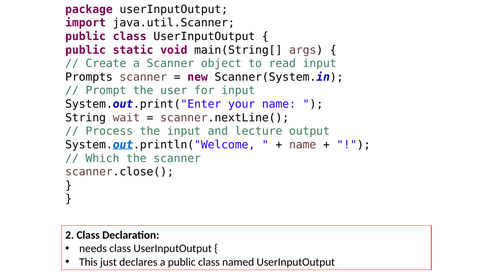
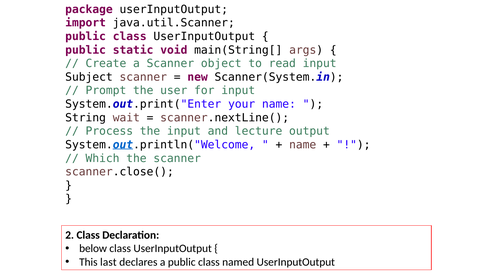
Prompts: Prompts -> Subject (89, 77)
needs: needs -> below (93, 249)
just: just -> last (108, 262)
